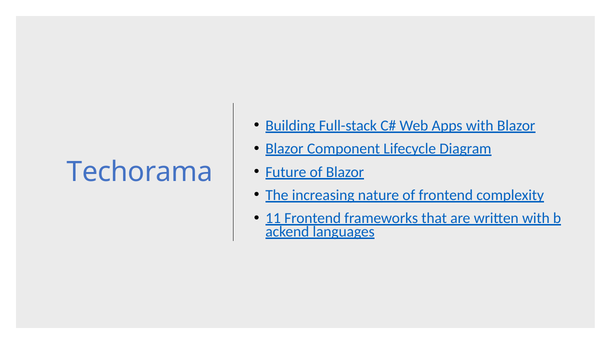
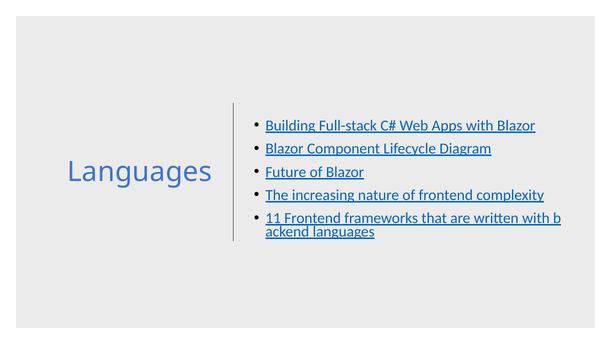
Techorama: Techorama -> Languages (140, 172)
